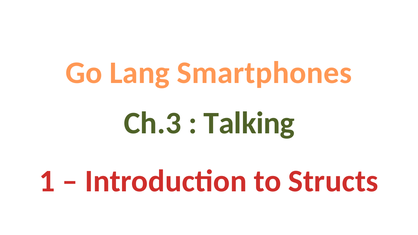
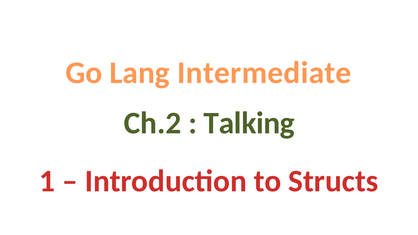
Smartphones: Smartphones -> Intermediate (264, 73)
Ch.3: Ch.3 -> Ch.2 (152, 123)
